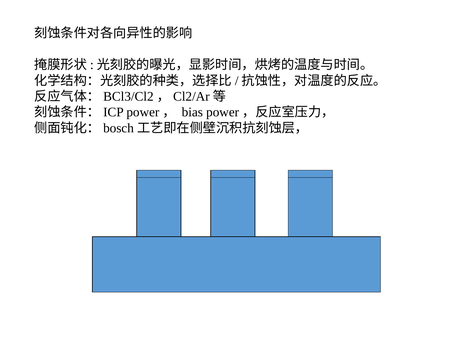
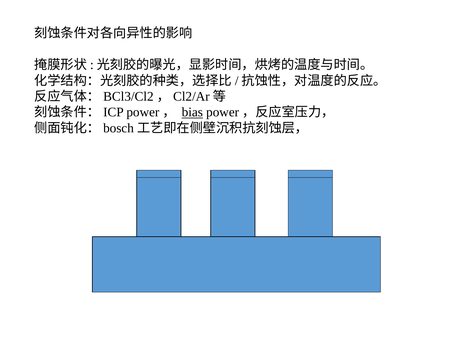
bias underline: none -> present (192, 112)
